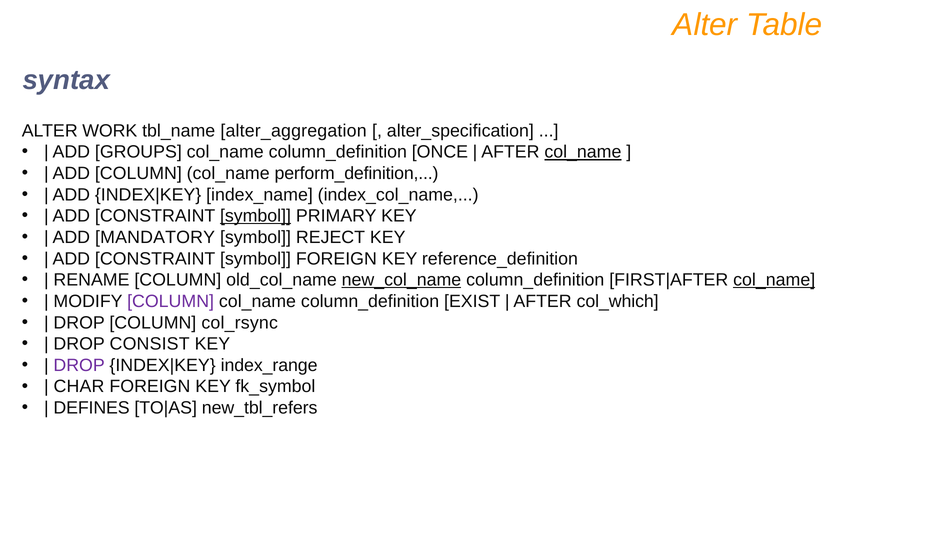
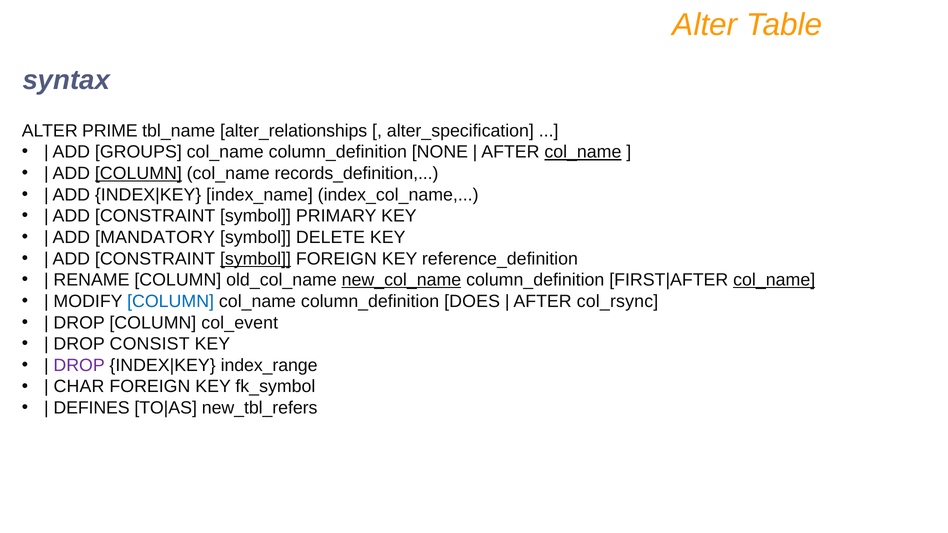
WORK: WORK -> PRIME (110, 131)
alter_aggregation: alter_aggregation -> alter_relationships (294, 131)
ONCE: ONCE -> NONE (440, 152)
COLUMN underline: none -> present (138, 173)
perform_definition: perform_definition -> records_definition (357, 173)
symbol underline: present -> none (256, 216)
REJECT: REJECT -> DELETE (331, 237)
symbol underline: none -> present (256, 259)
COLUMN colour: purple -> blue (171, 301)
EXIST: EXIST -> DOES (472, 301)
col_which: col_which -> col_rsync (617, 301)
col_rsync: col_rsync -> col_event (240, 323)
